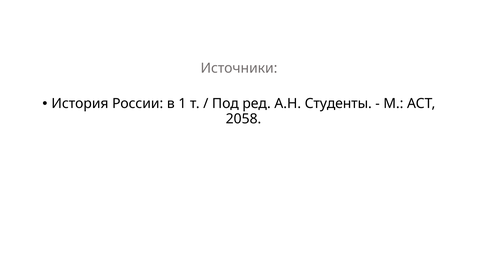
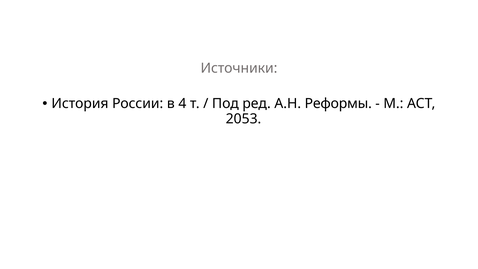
1: 1 -> 4 (182, 104)
Студенты: Студенты -> Реформы (338, 104)
2058: 2058 -> 2053 (243, 119)
